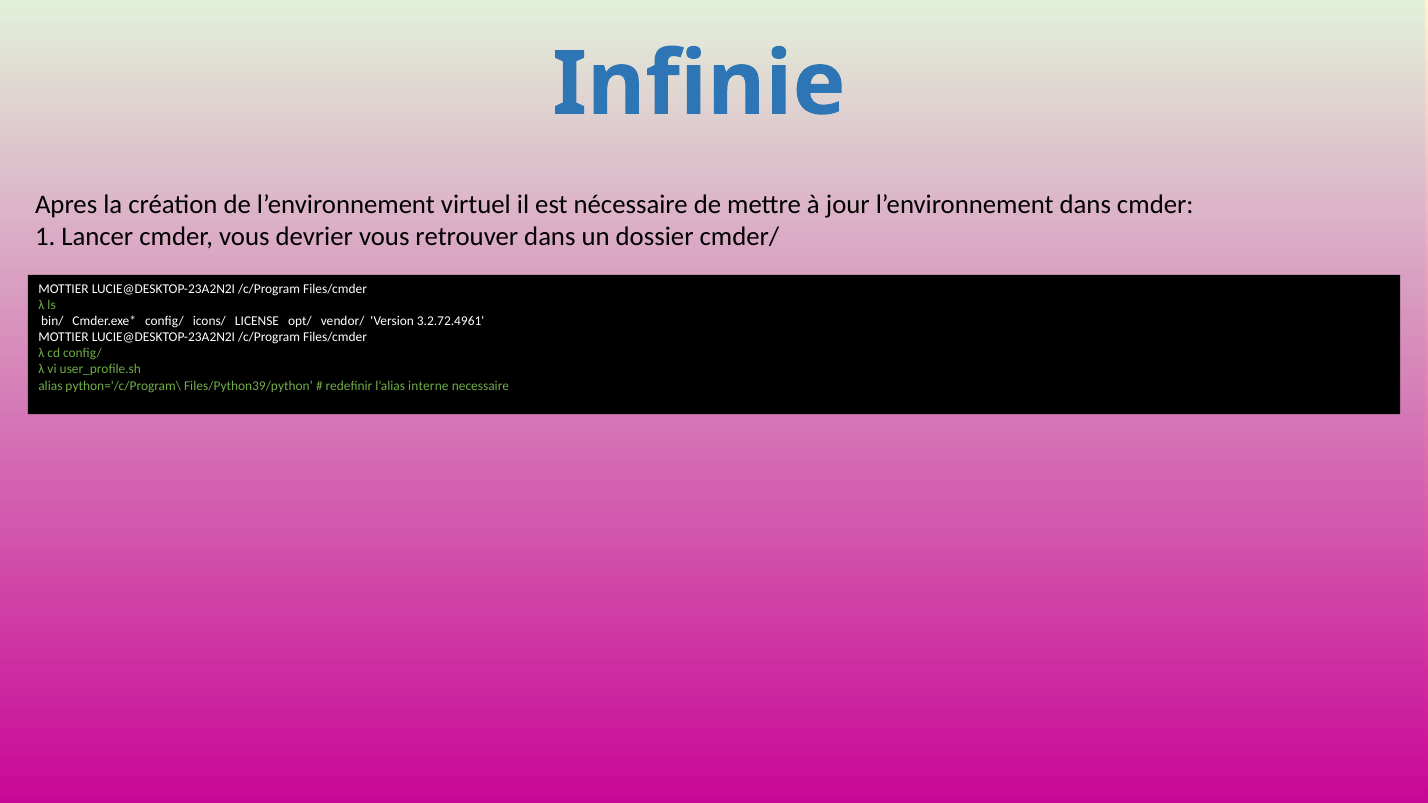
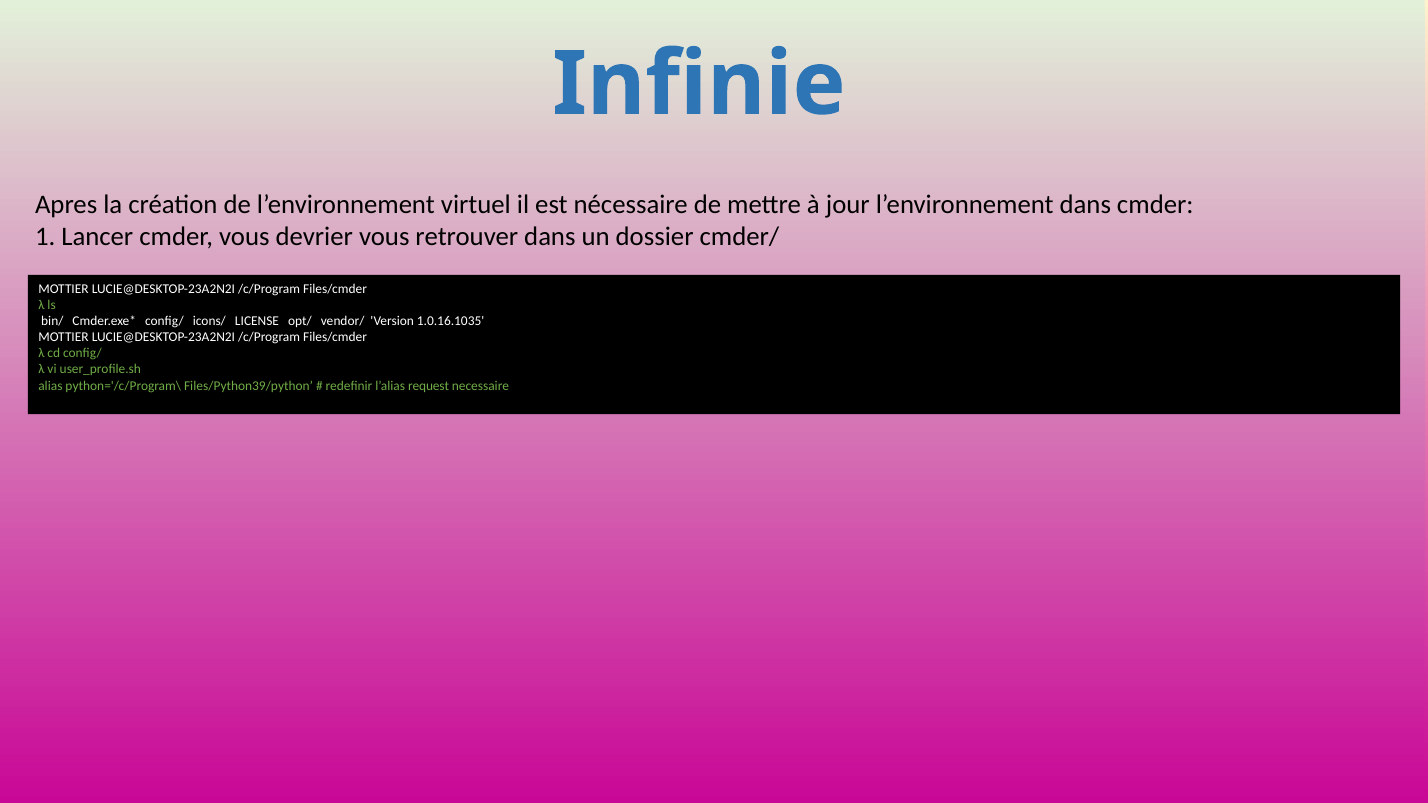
3.2.72.4961: 3.2.72.4961 -> 1.0.16.1035 (451, 321)
interne: interne -> request (429, 386)
